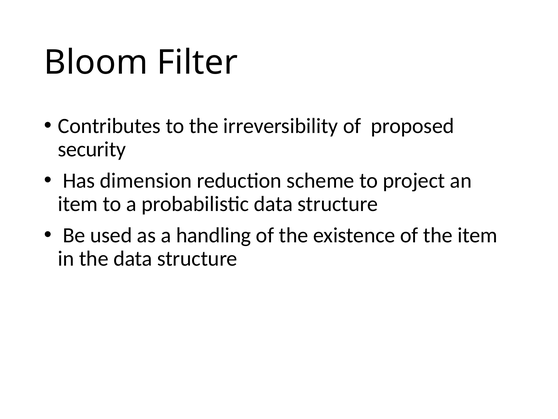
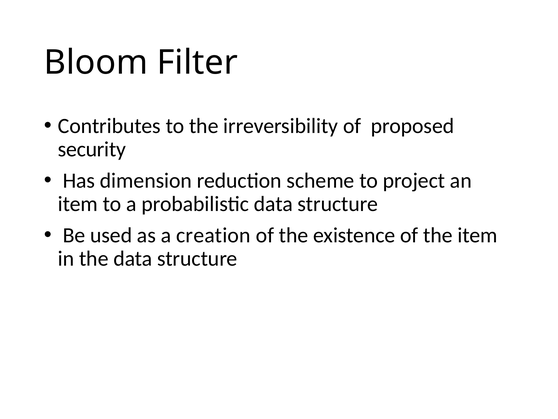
handling: handling -> creation (213, 235)
